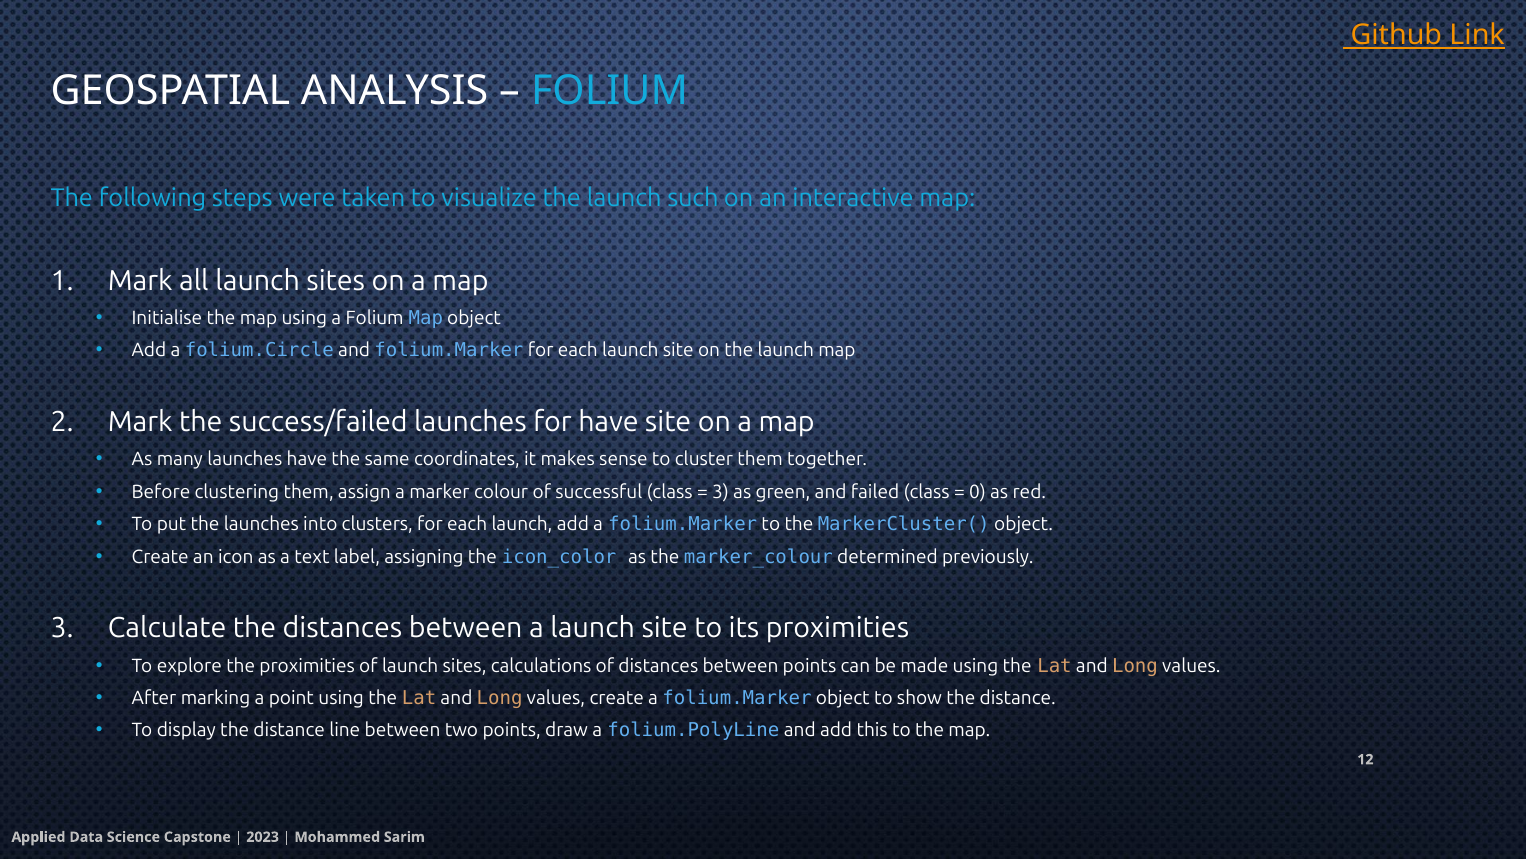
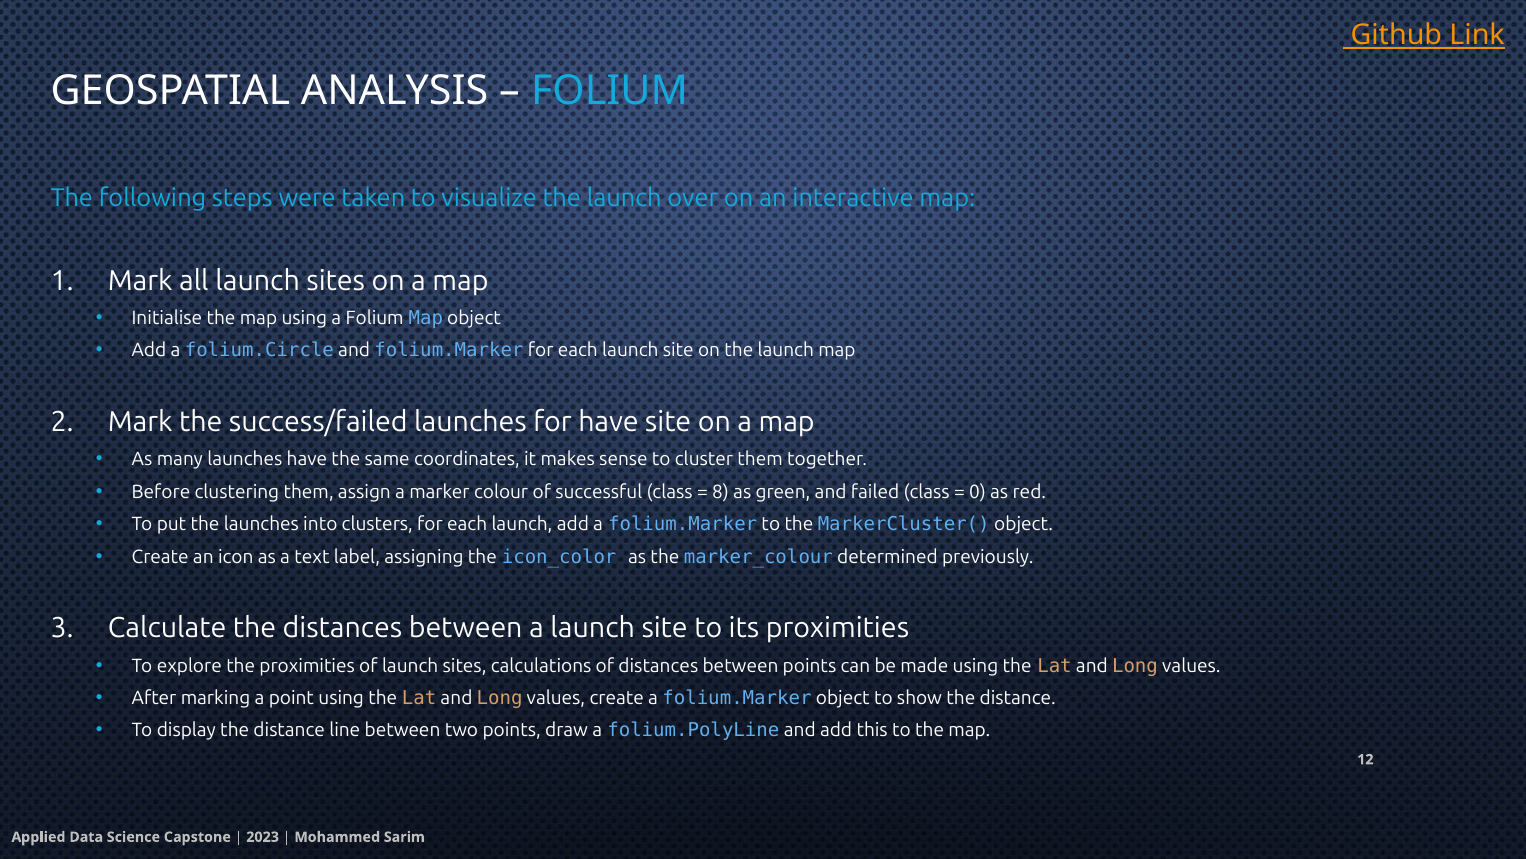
such: such -> over (693, 198)
3: 3 -> 8 (720, 492)
